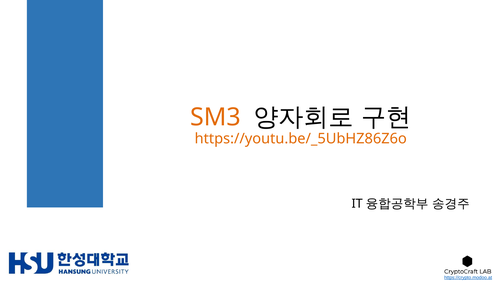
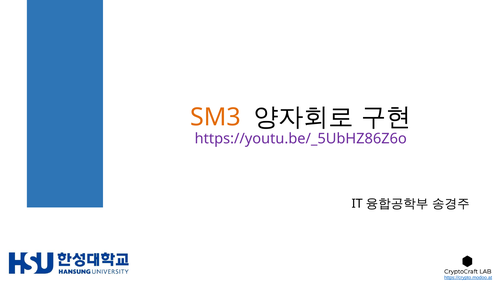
https://youtu.be/_5UbHZ86Z6o colour: orange -> purple (301, 139)
